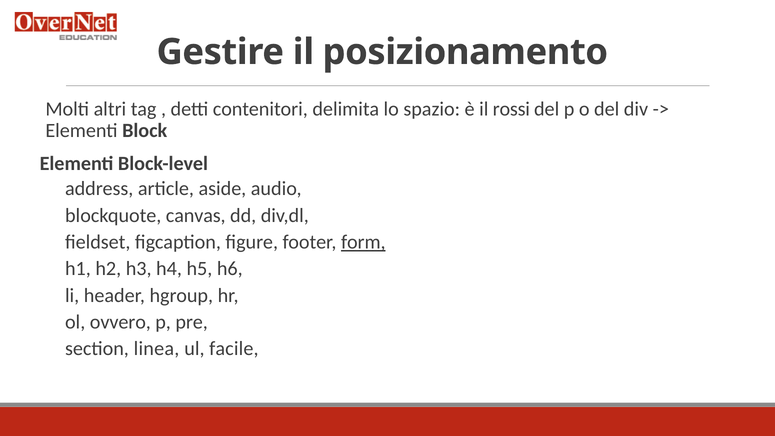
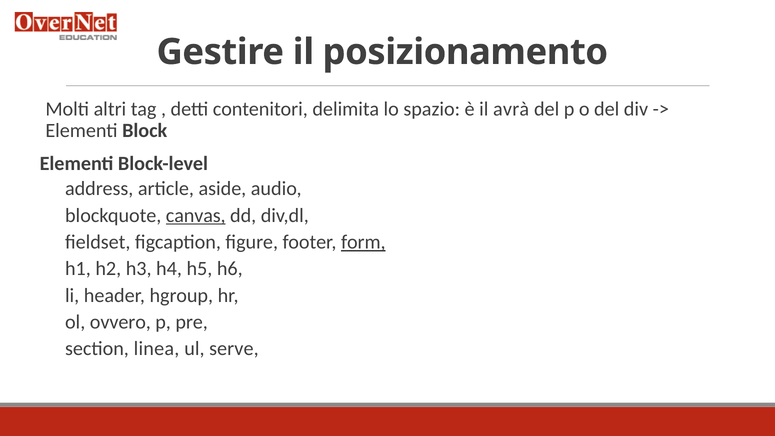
rossi: rossi -> avrà (511, 109)
canvas underline: none -> present (196, 215)
facile: facile -> serve (234, 349)
